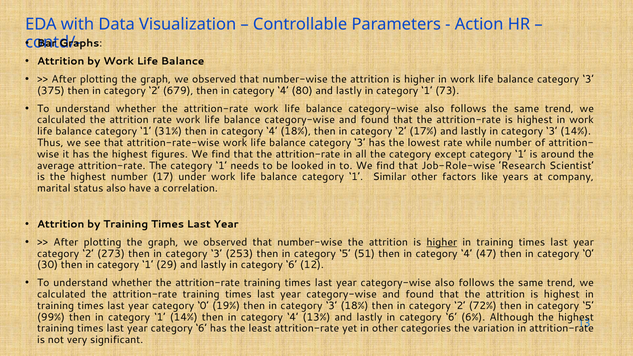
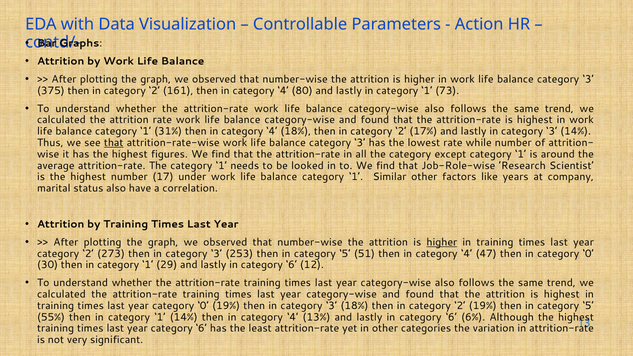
679: 679 -> 161 (178, 91)
that underline: none -> present (114, 143)
2 72%: 72% -> 19% (483, 306)
99%: 99% -> 55% (51, 317)
